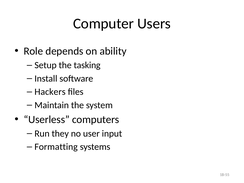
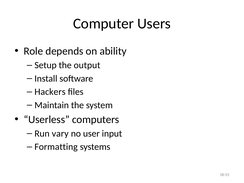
tasking: tasking -> output (87, 65)
they: they -> vary (60, 134)
